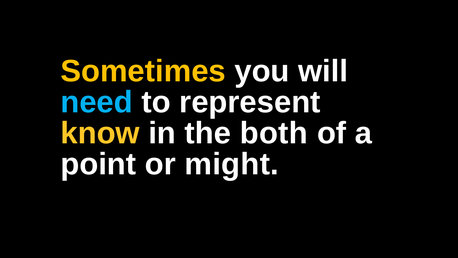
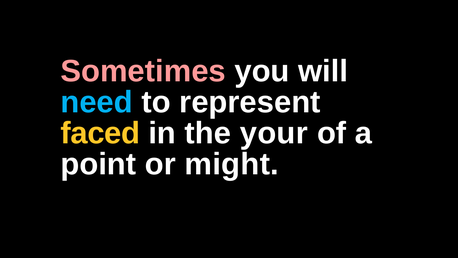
Sometimes colour: yellow -> pink (143, 71)
know: know -> faced (100, 133)
both: both -> your (274, 133)
